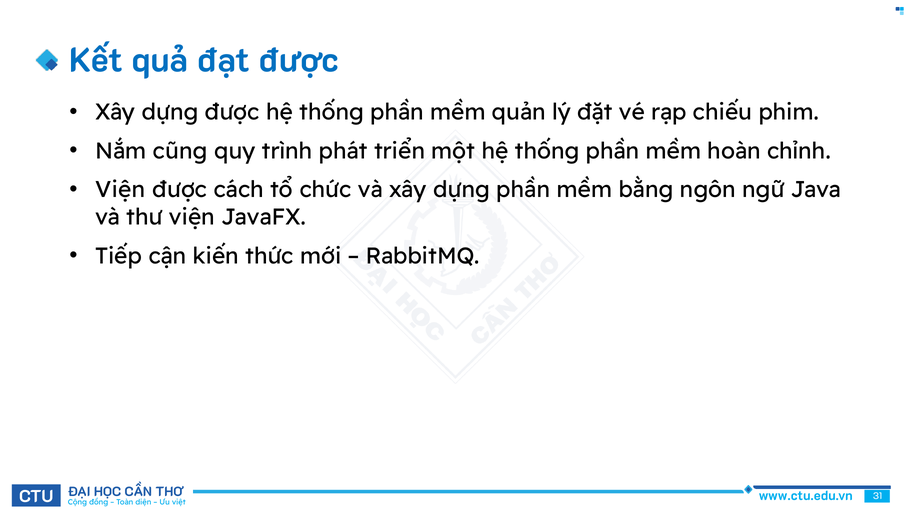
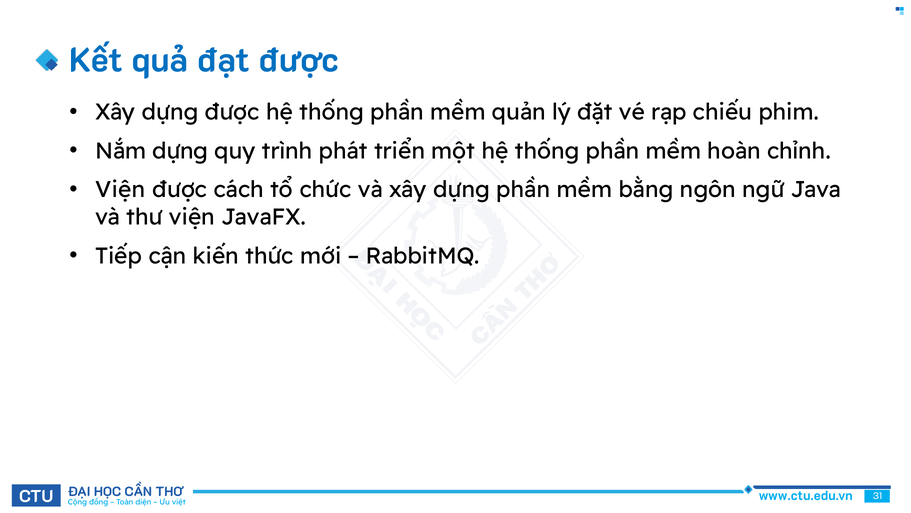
Nắm cũng: cũng -> dựng (180, 151)
